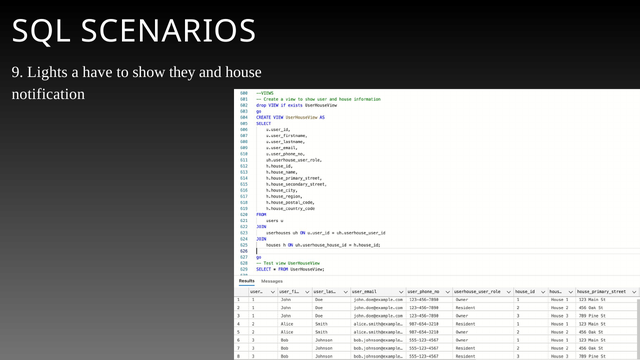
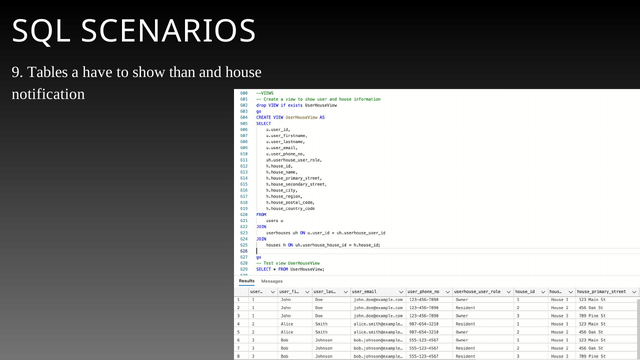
Lights: Lights -> Tables (48, 72)
they: they -> than (182, 72)
